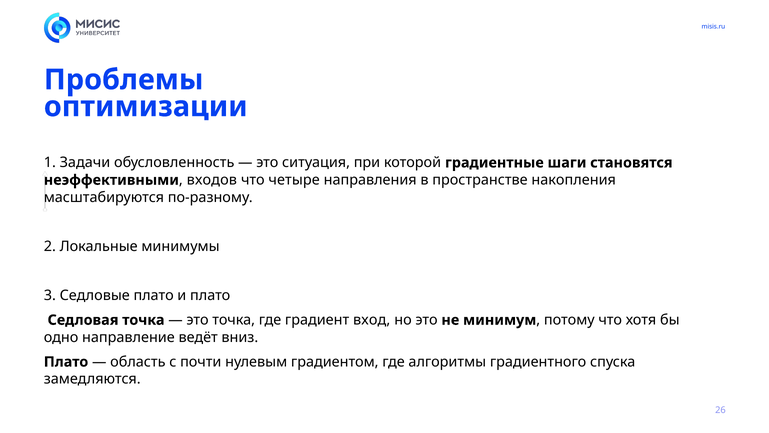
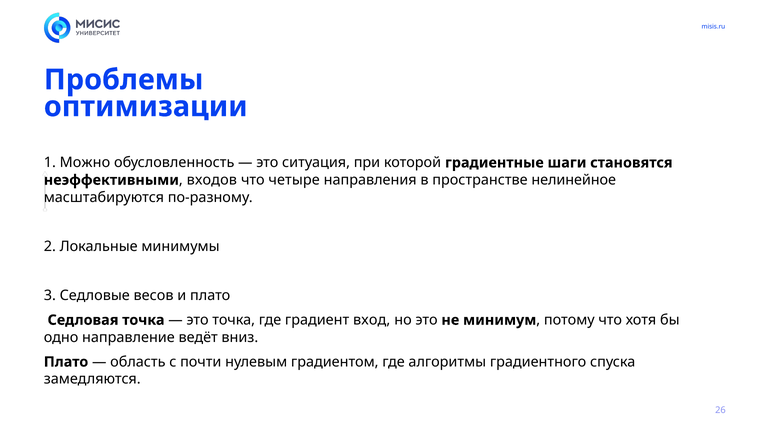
Задачи: Задачи -> Можно (85, 163)
накопления: накопления -> нелинейное (574, 180)
Седловые плато: плато -> весов (154, 295)
